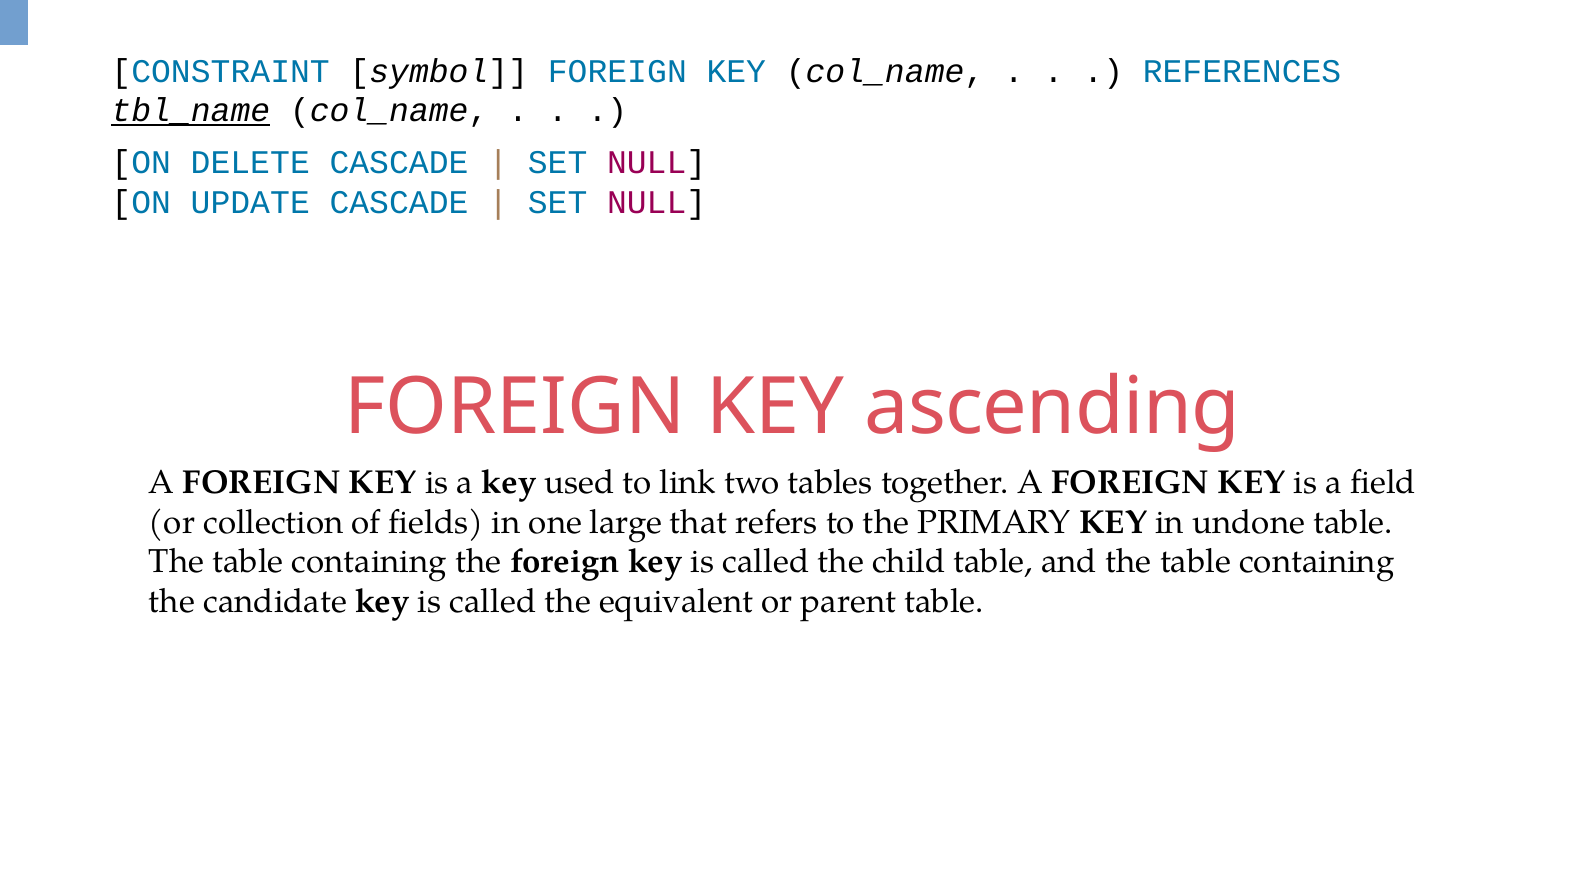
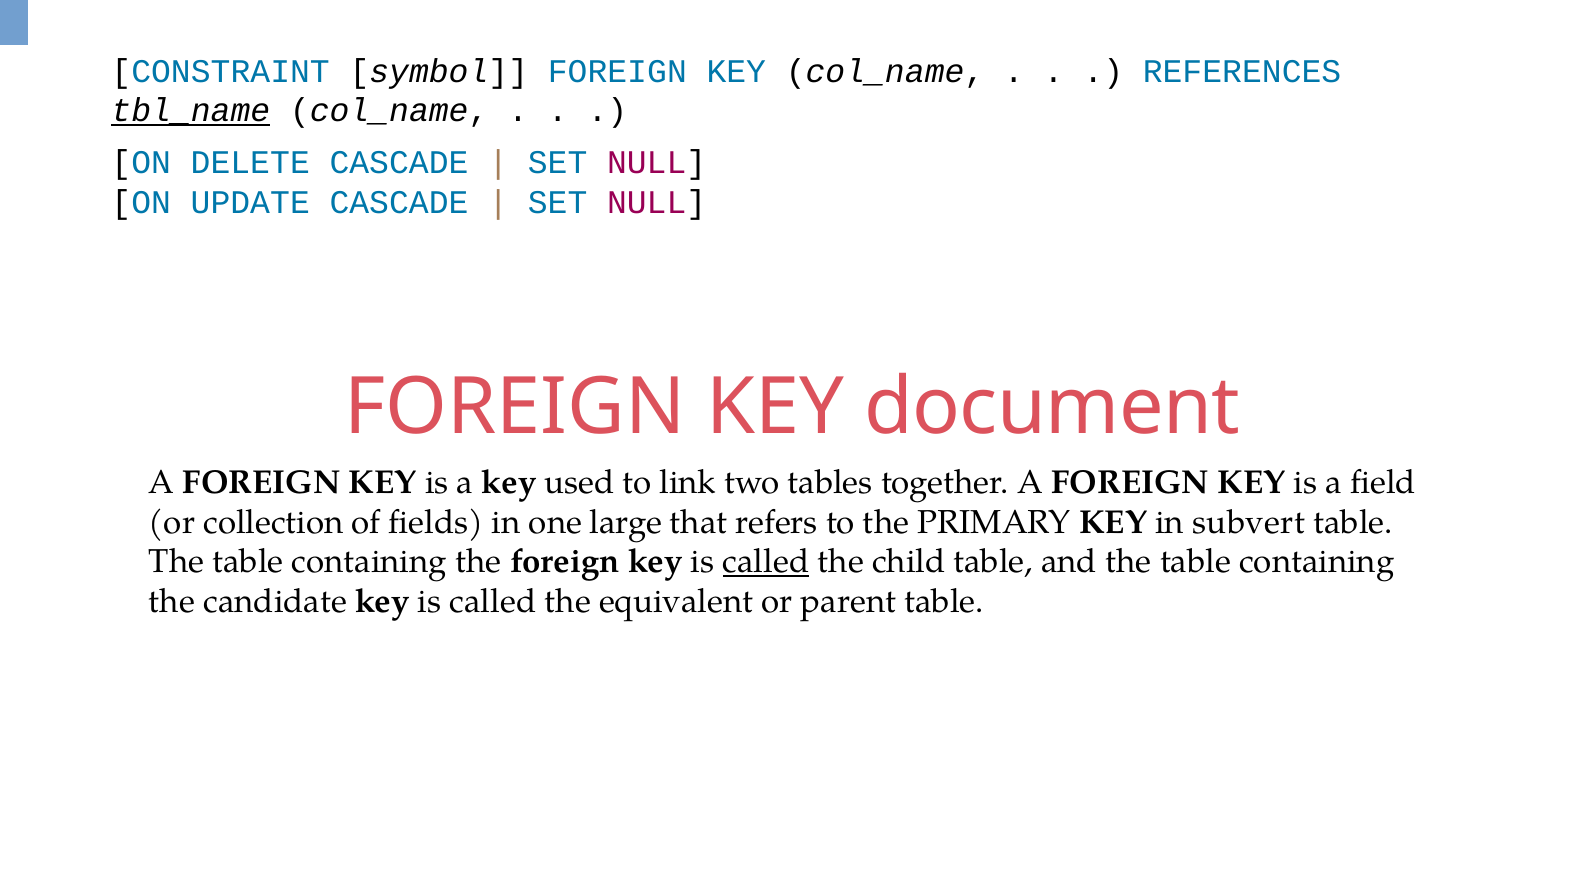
ascending: ascending -> document (1052, 407)
undone: undone -> subvert (1249, 522)
called underline: none -> present (766, 562)
